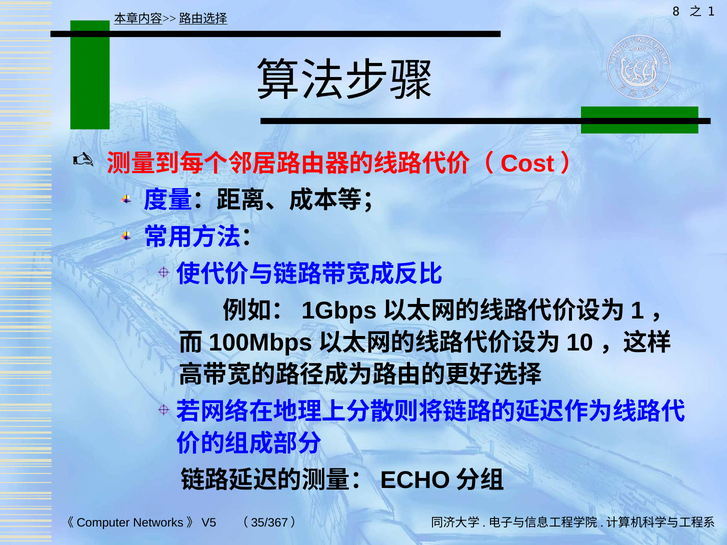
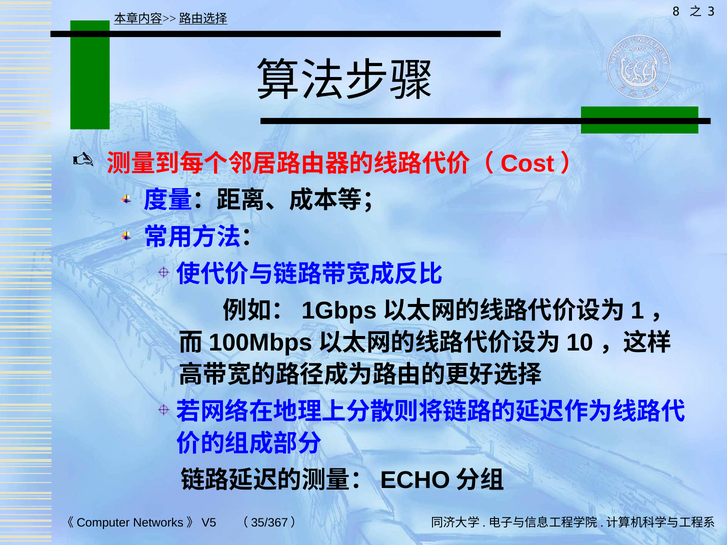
1: 1 -> 3 (711, 12)
